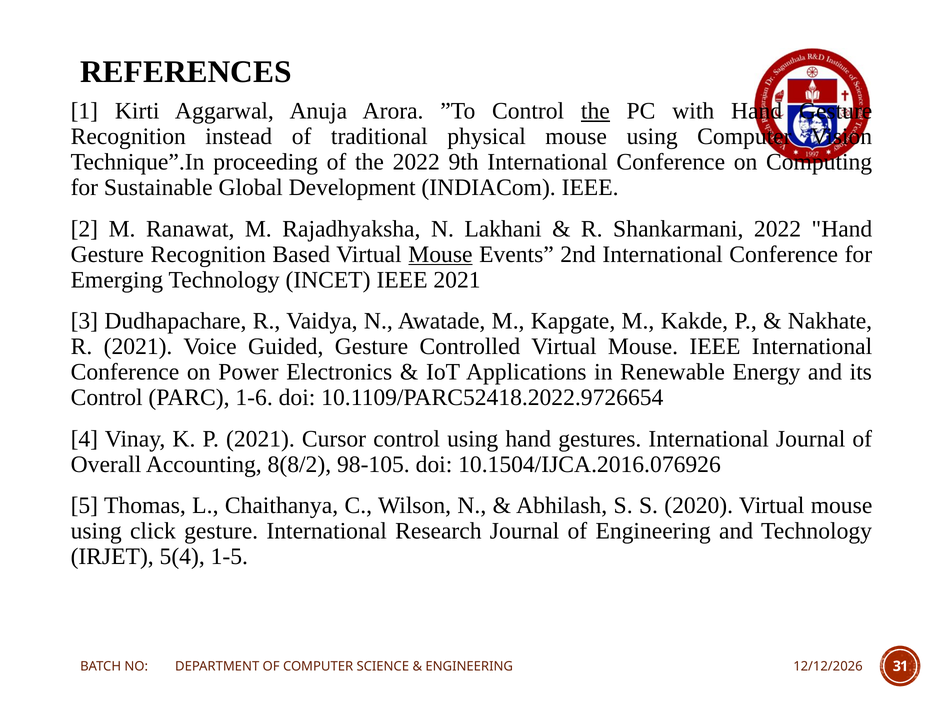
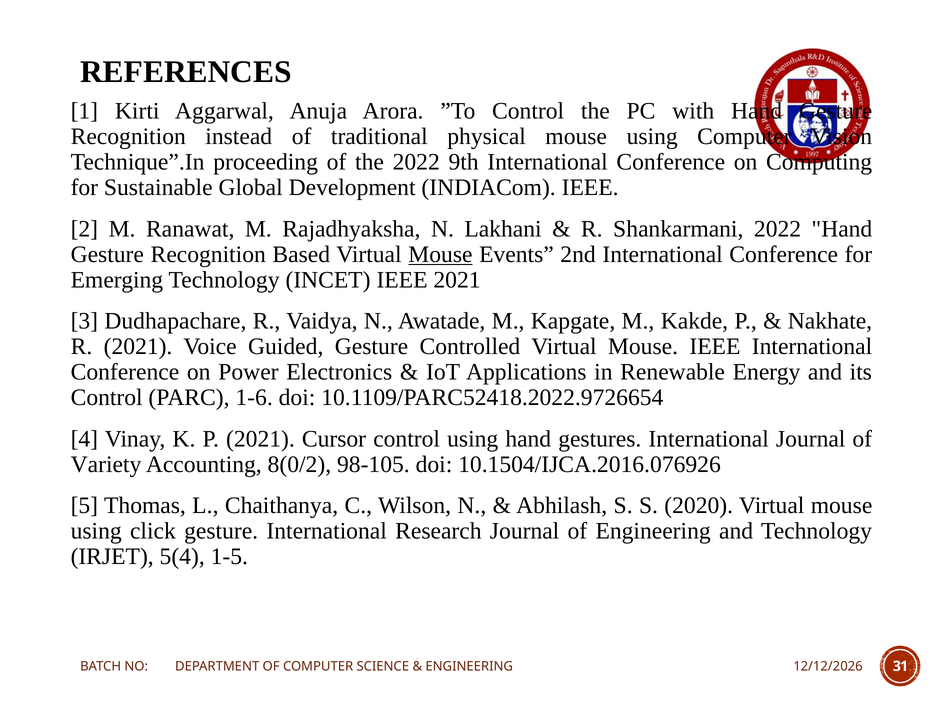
the underline: present -> none (595, 111)
Overall: Overall -> Variety (106, 464)
8(8/2: 8(8/2 -> 8(0/2 (299, 464)
